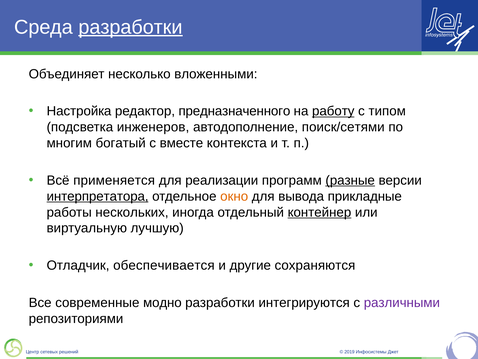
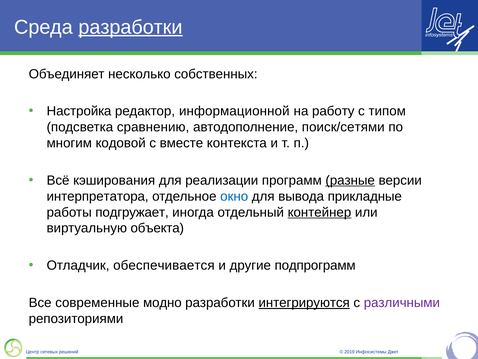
вложенными: вложенными -> собственных (216, 74)
предназначенного: предназначенного -> информационной (234, 111)
работу underline: present -> none (333, 111)
инженеров: инженеров -> сравнению (153, 127)
богатый: богатый -> кодовой (121, 143)
применяется: применяется -> кэширования (114, 180)
интерпретатора underline: present -> none (98, 196)
окно colour: orange -> blue (234, 196)
нескольких: нескольких -> подгружает (132, 212)
лучшую: лучшую -> объекта (157, 228)
сохраняются: сохраняются -> подпрограмм (315, 265)
интегрируются underline: none -> present (304, 302)
